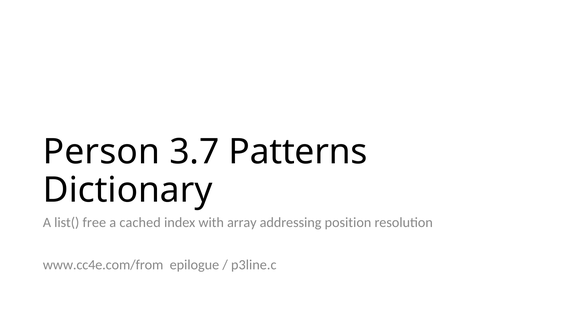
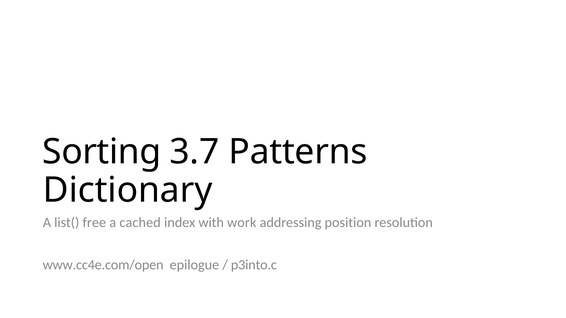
Person: Person -> Sorting (102, 152)
array: array -> work (242, 223)
www.cc4e.com/from: www.cc4e.com/from -> www.cc4e.com/open (103, 265)
p3line.c: p3line.c -> p3into.c (254, 265)
